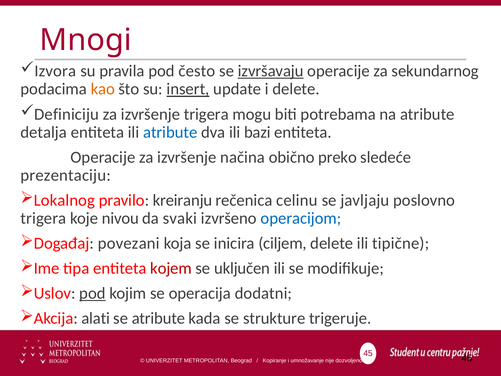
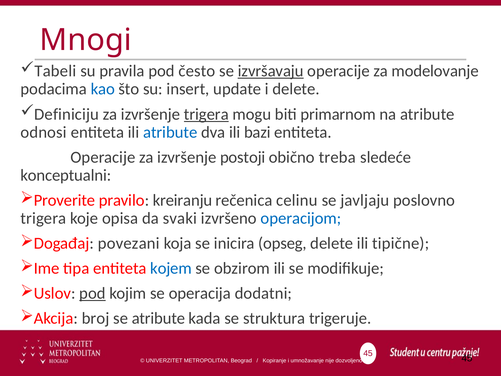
Izvora: Izvora -> Tabeli (55, 71)
sekundarnog: sekundarnog -> modelovanje (435, 71)
kao colour: orange -> blue (103, 89)
insert underline: present -> none (188, 89)
trigera underline: none -> present (206, 114)
potrebama: potrebama -> primarnom (338, 114)
detalja: detalja -> odnosi (44, 132)
načina: načina -> postoji (243, 157)
preko: preko -> treba (337, 157)
prezentaciju: prezentaciju -> konceptualni (66, 175)
Lokalnog: Lokalnog -> Proverite (64, 200)
nivou: nivou -> opisa (120, 218)
ciljem: ciljem -> opseg (283, 243)
kojem colour: red -> blue (171, 268)
uključen: uključen -> obzirom (242, 268)
alati: alati -> broj (96, 318)
strukture: strukture -> struktura (274, 318)
